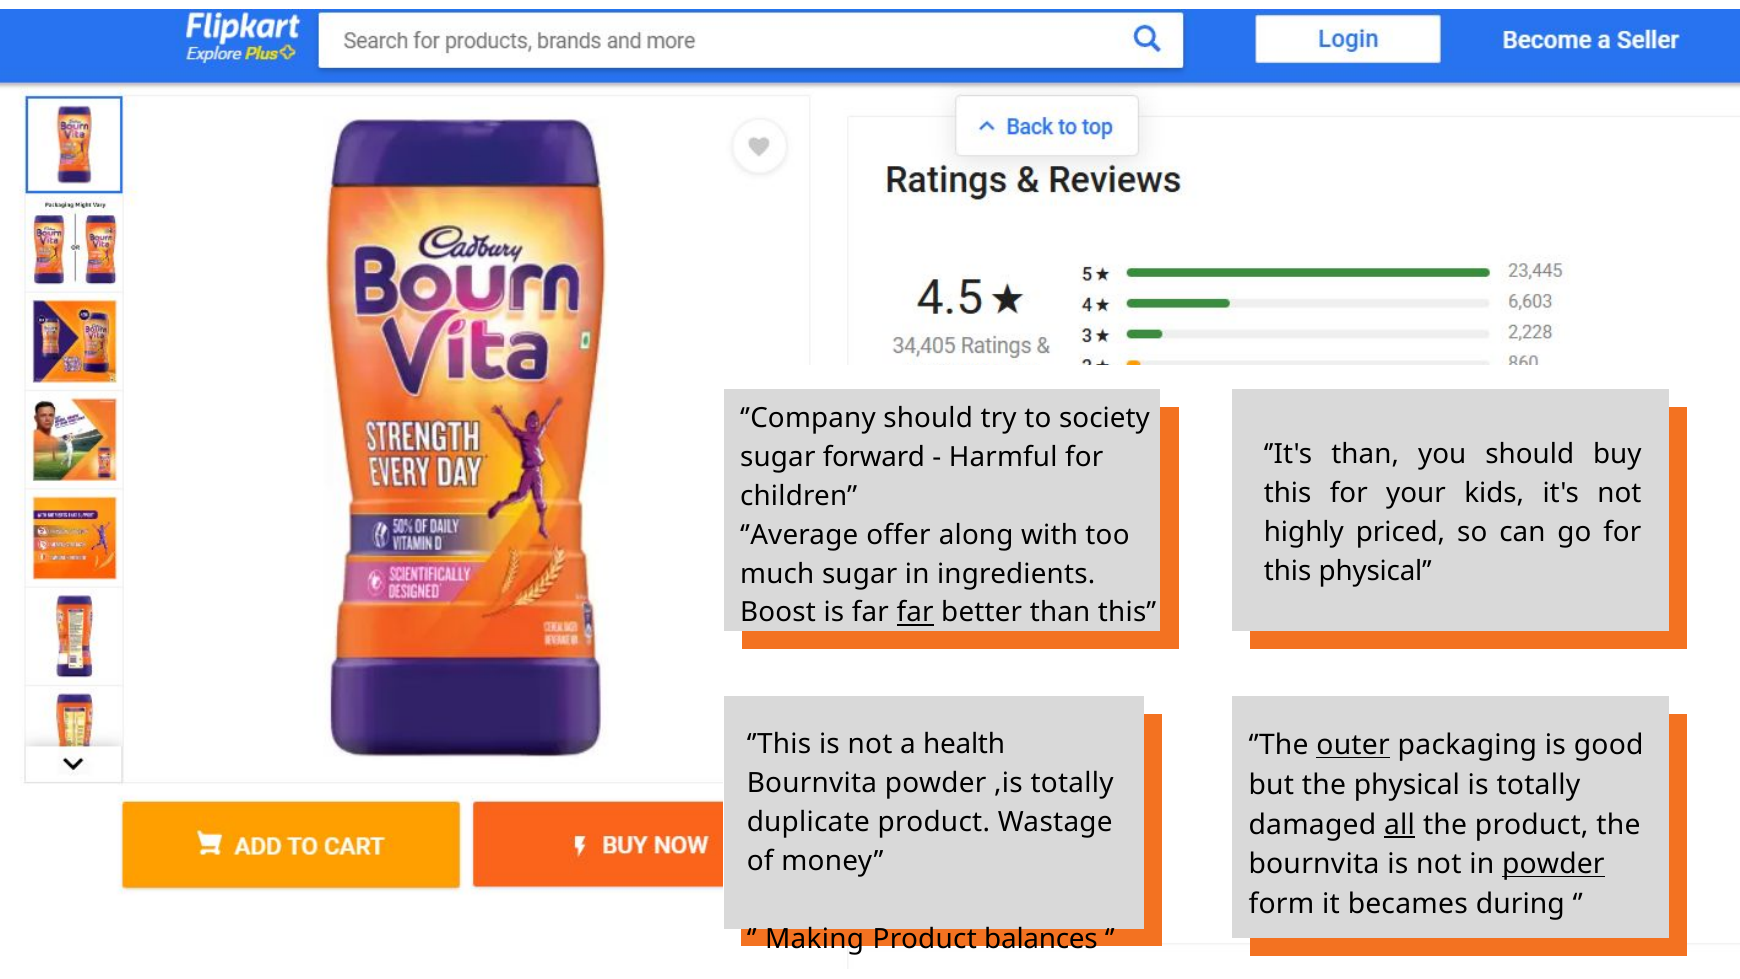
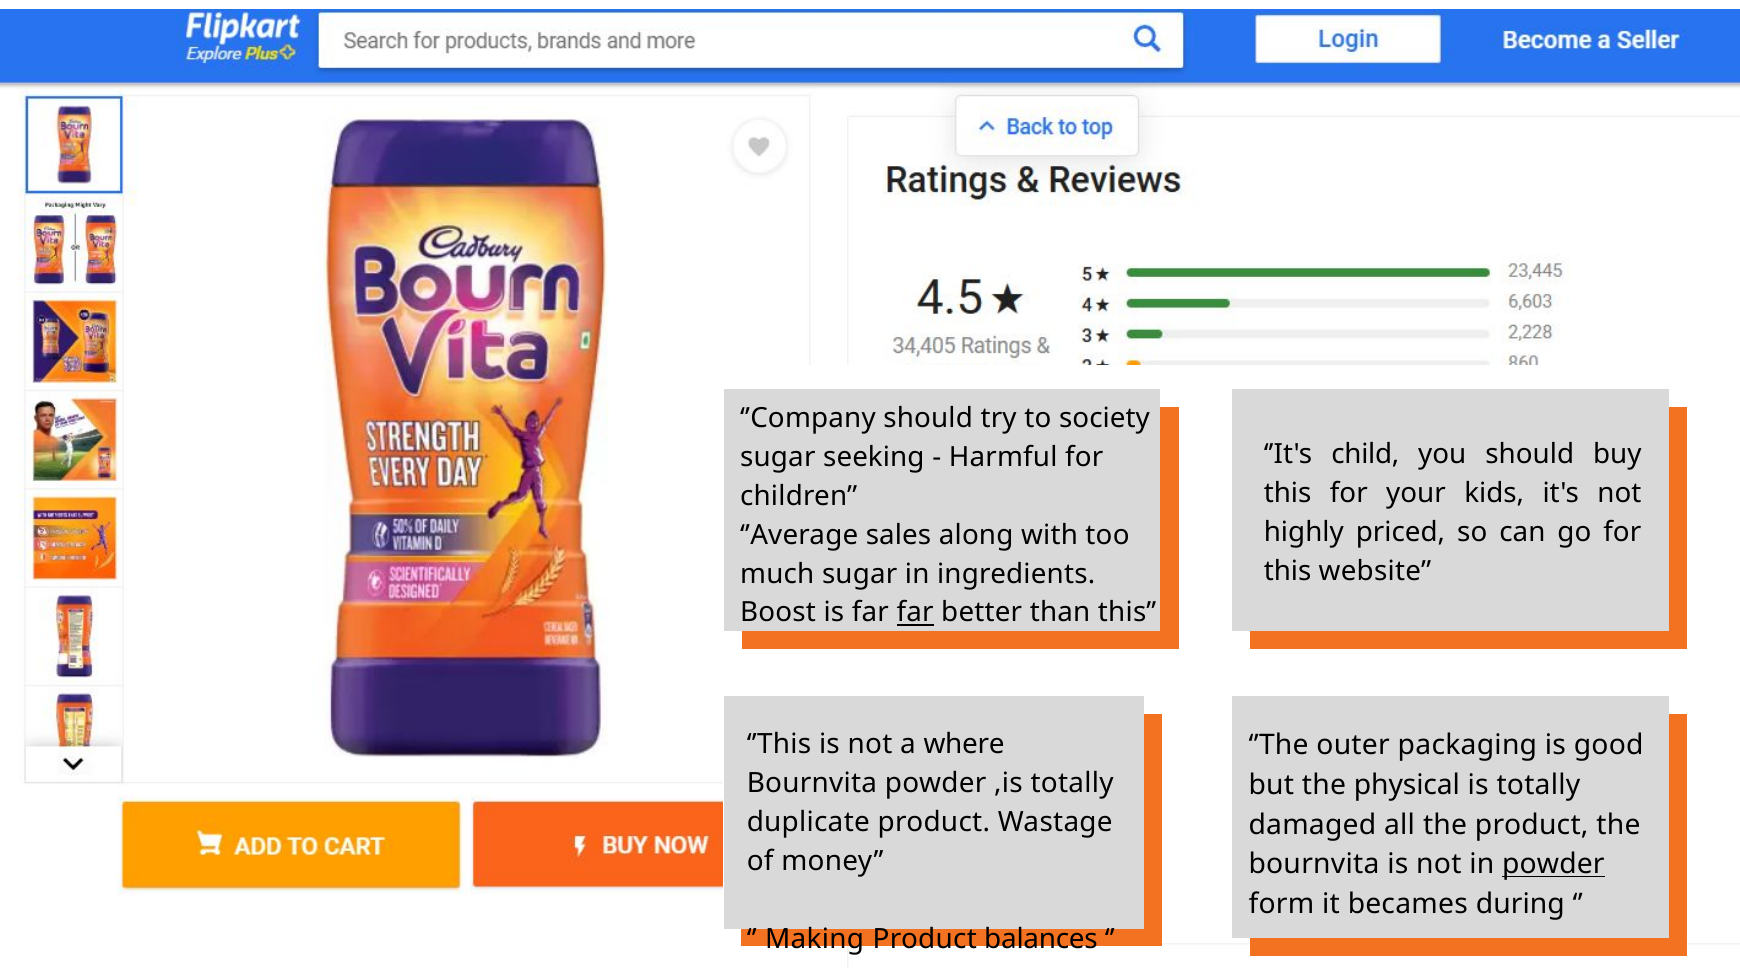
’It's than: than -> child (1365, 455)
forward: forward -> seeking (874, 457)
offer: offer -> sales (898, 535)
this physical: physical -> website (1375, 571)
health: health -> where (964, 744)
outer underline: present -> none (1353, 745)
all underline: present -> none (1400, 824)
